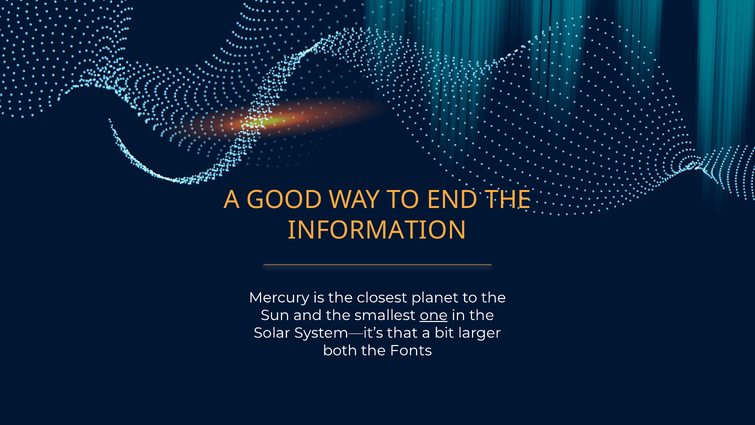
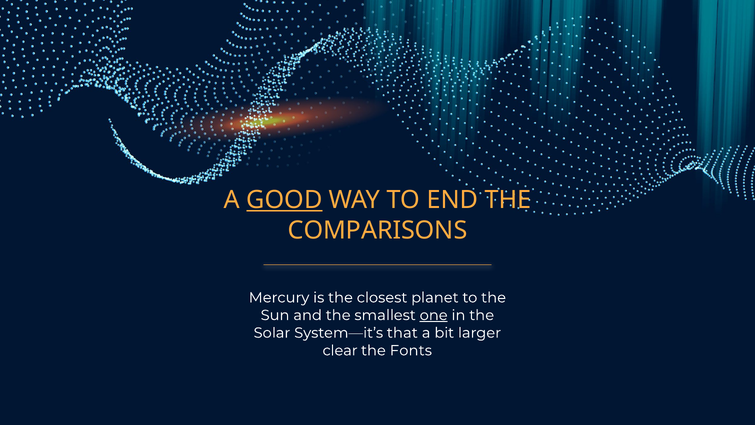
GOOD underline: none -> present (284, 200)
INFORMATION: INFORMATION -> COMPARISONS (378, 230)
both: both -> clear (340, 350)
